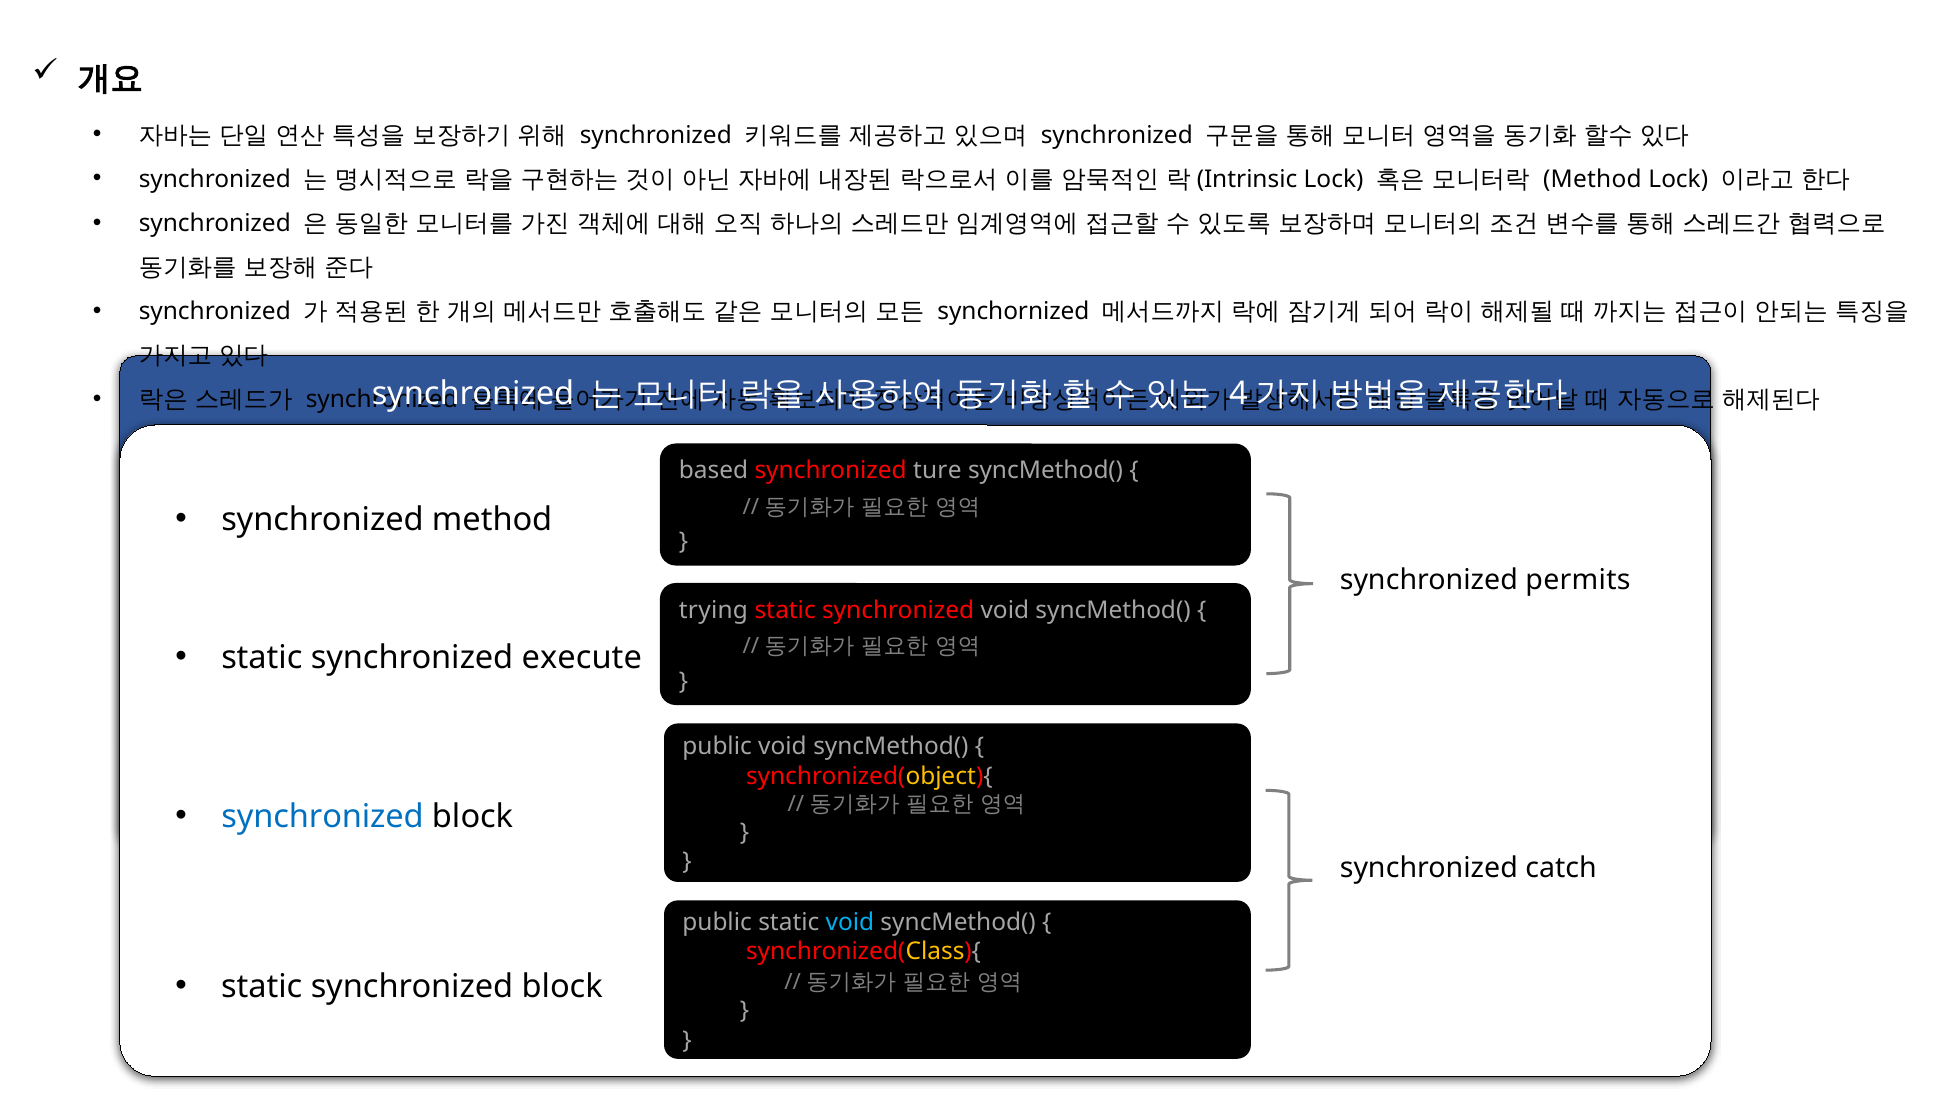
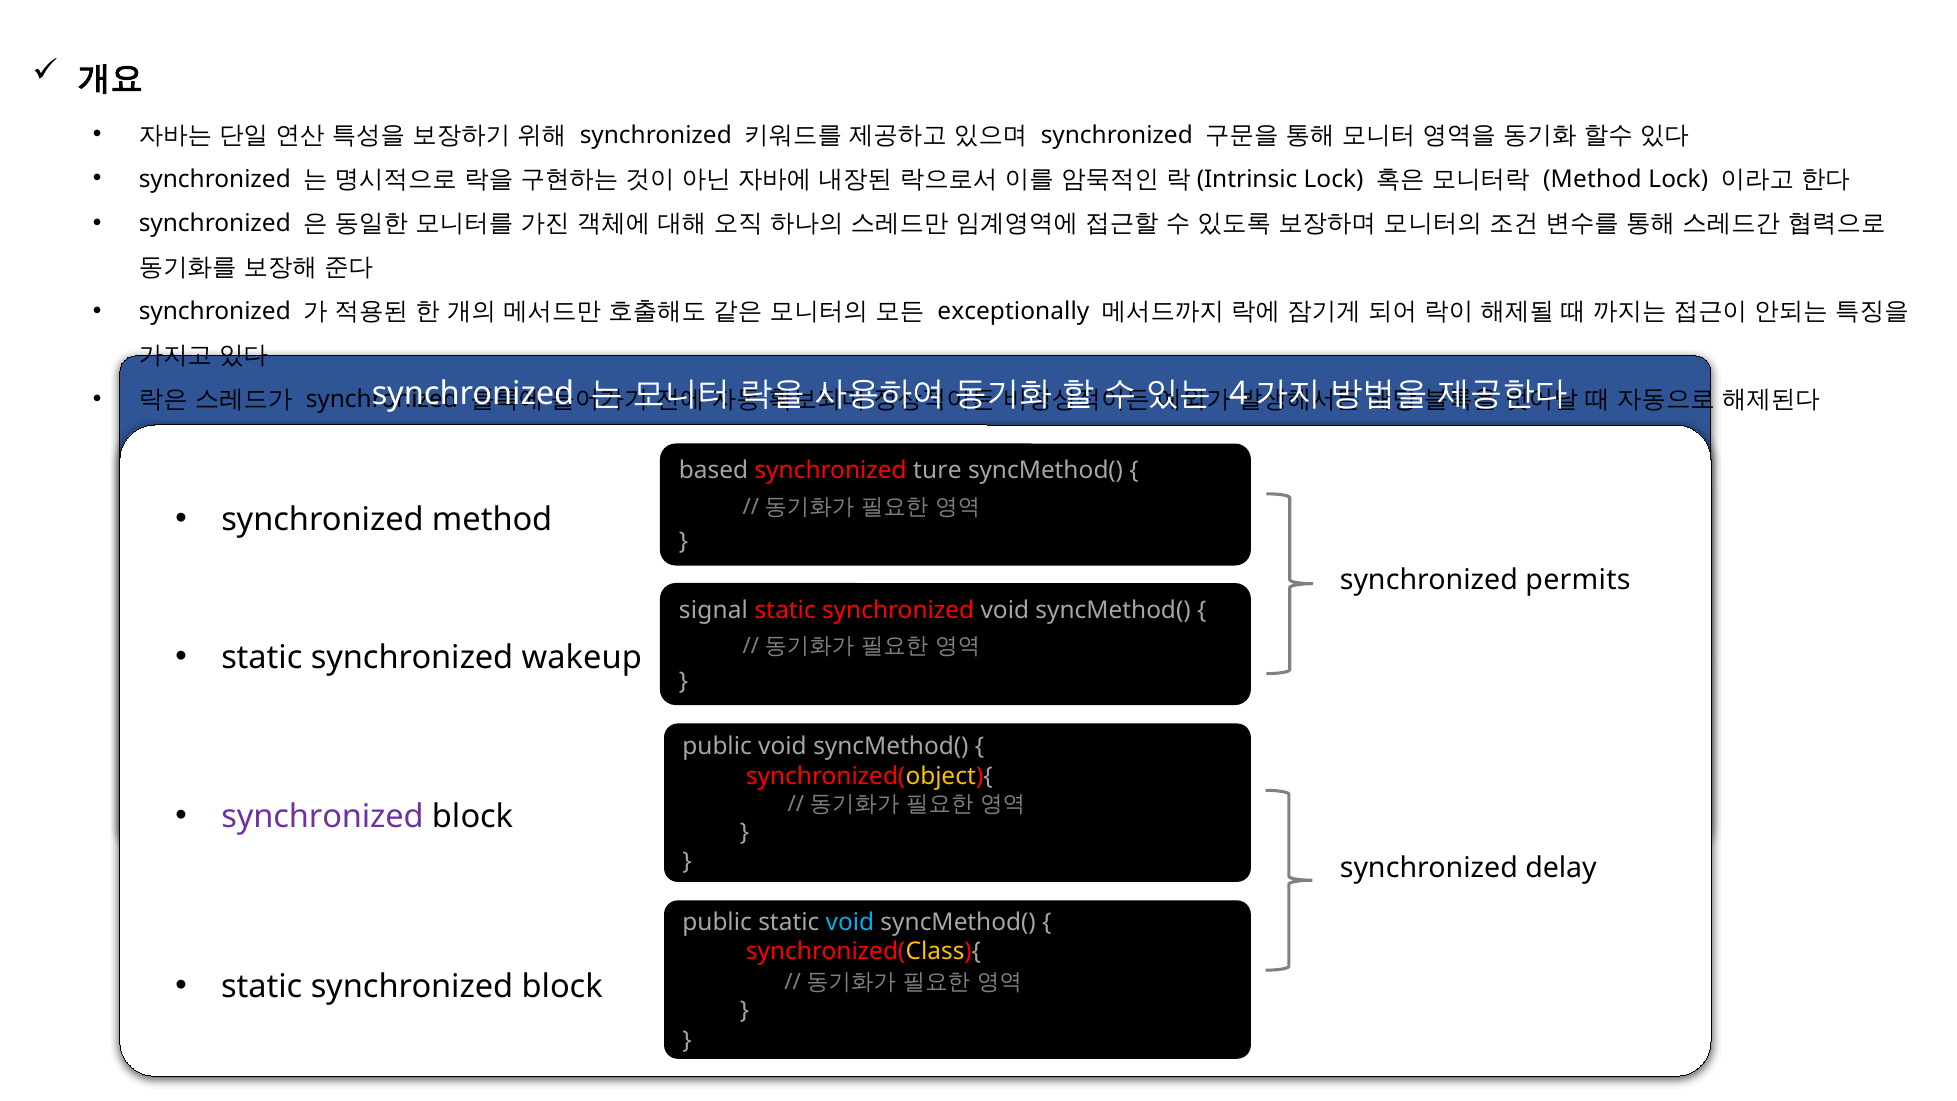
synchornized: synchornized -> exceptionally (1013, 311)
trying: trying -> signal (713, 610)
execute: execute -> wakeup (582, 658)
synchronized colour: blue -> purple (323, 816)
catch: catch -> delay (1561, 868)
